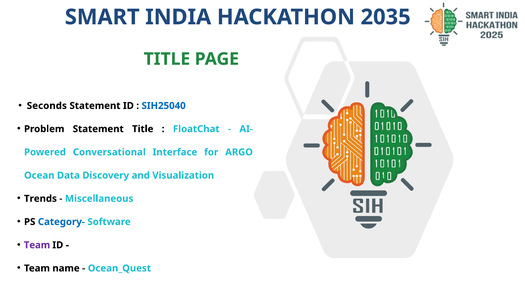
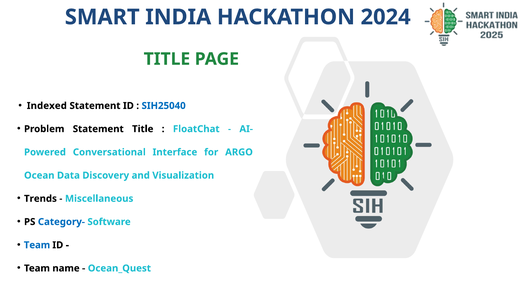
2035: 2035 -> 2024 (386, 17)
Seconds: Seconds -> Indexed (47, 106)
Team colour: purple -> blue (37, 245)
